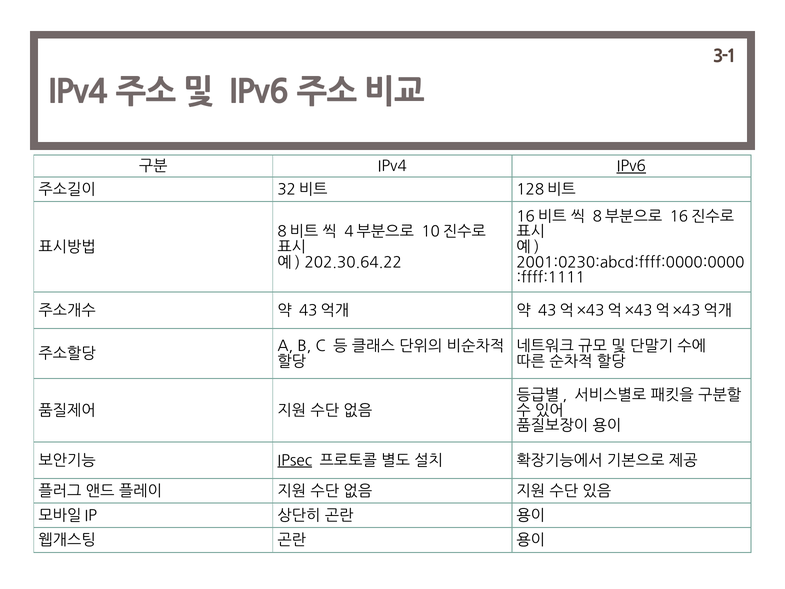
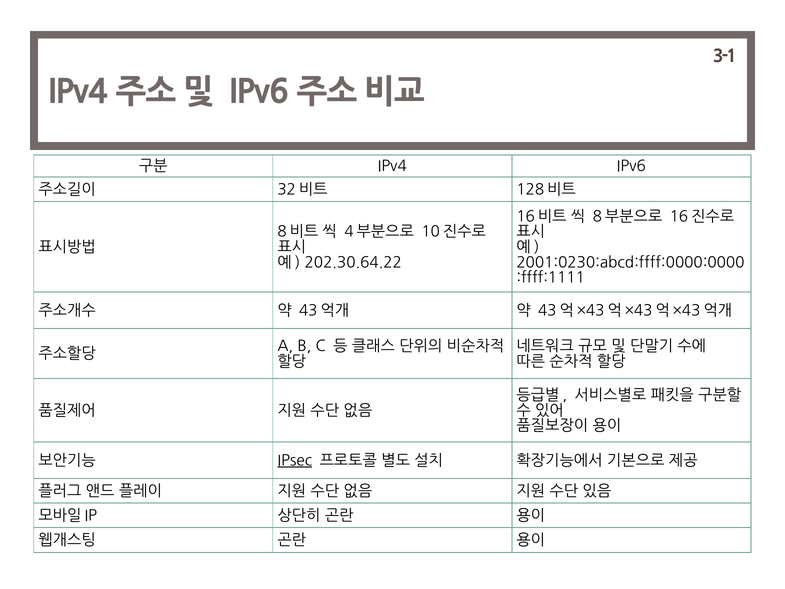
IPv6 underline: present -> none (631, 166)
